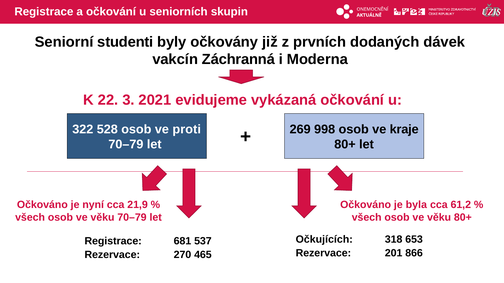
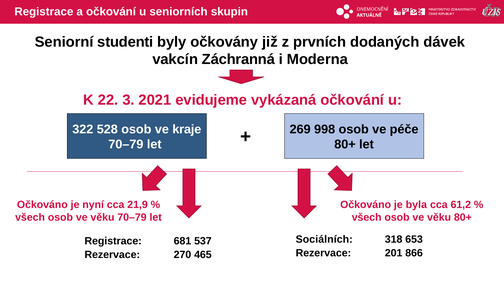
proti: proti -> kraje (187, 130)
kraje: kraje -> péče (404, 130)
Očkujících: Očkujících -> Sociálních (324, 240)
